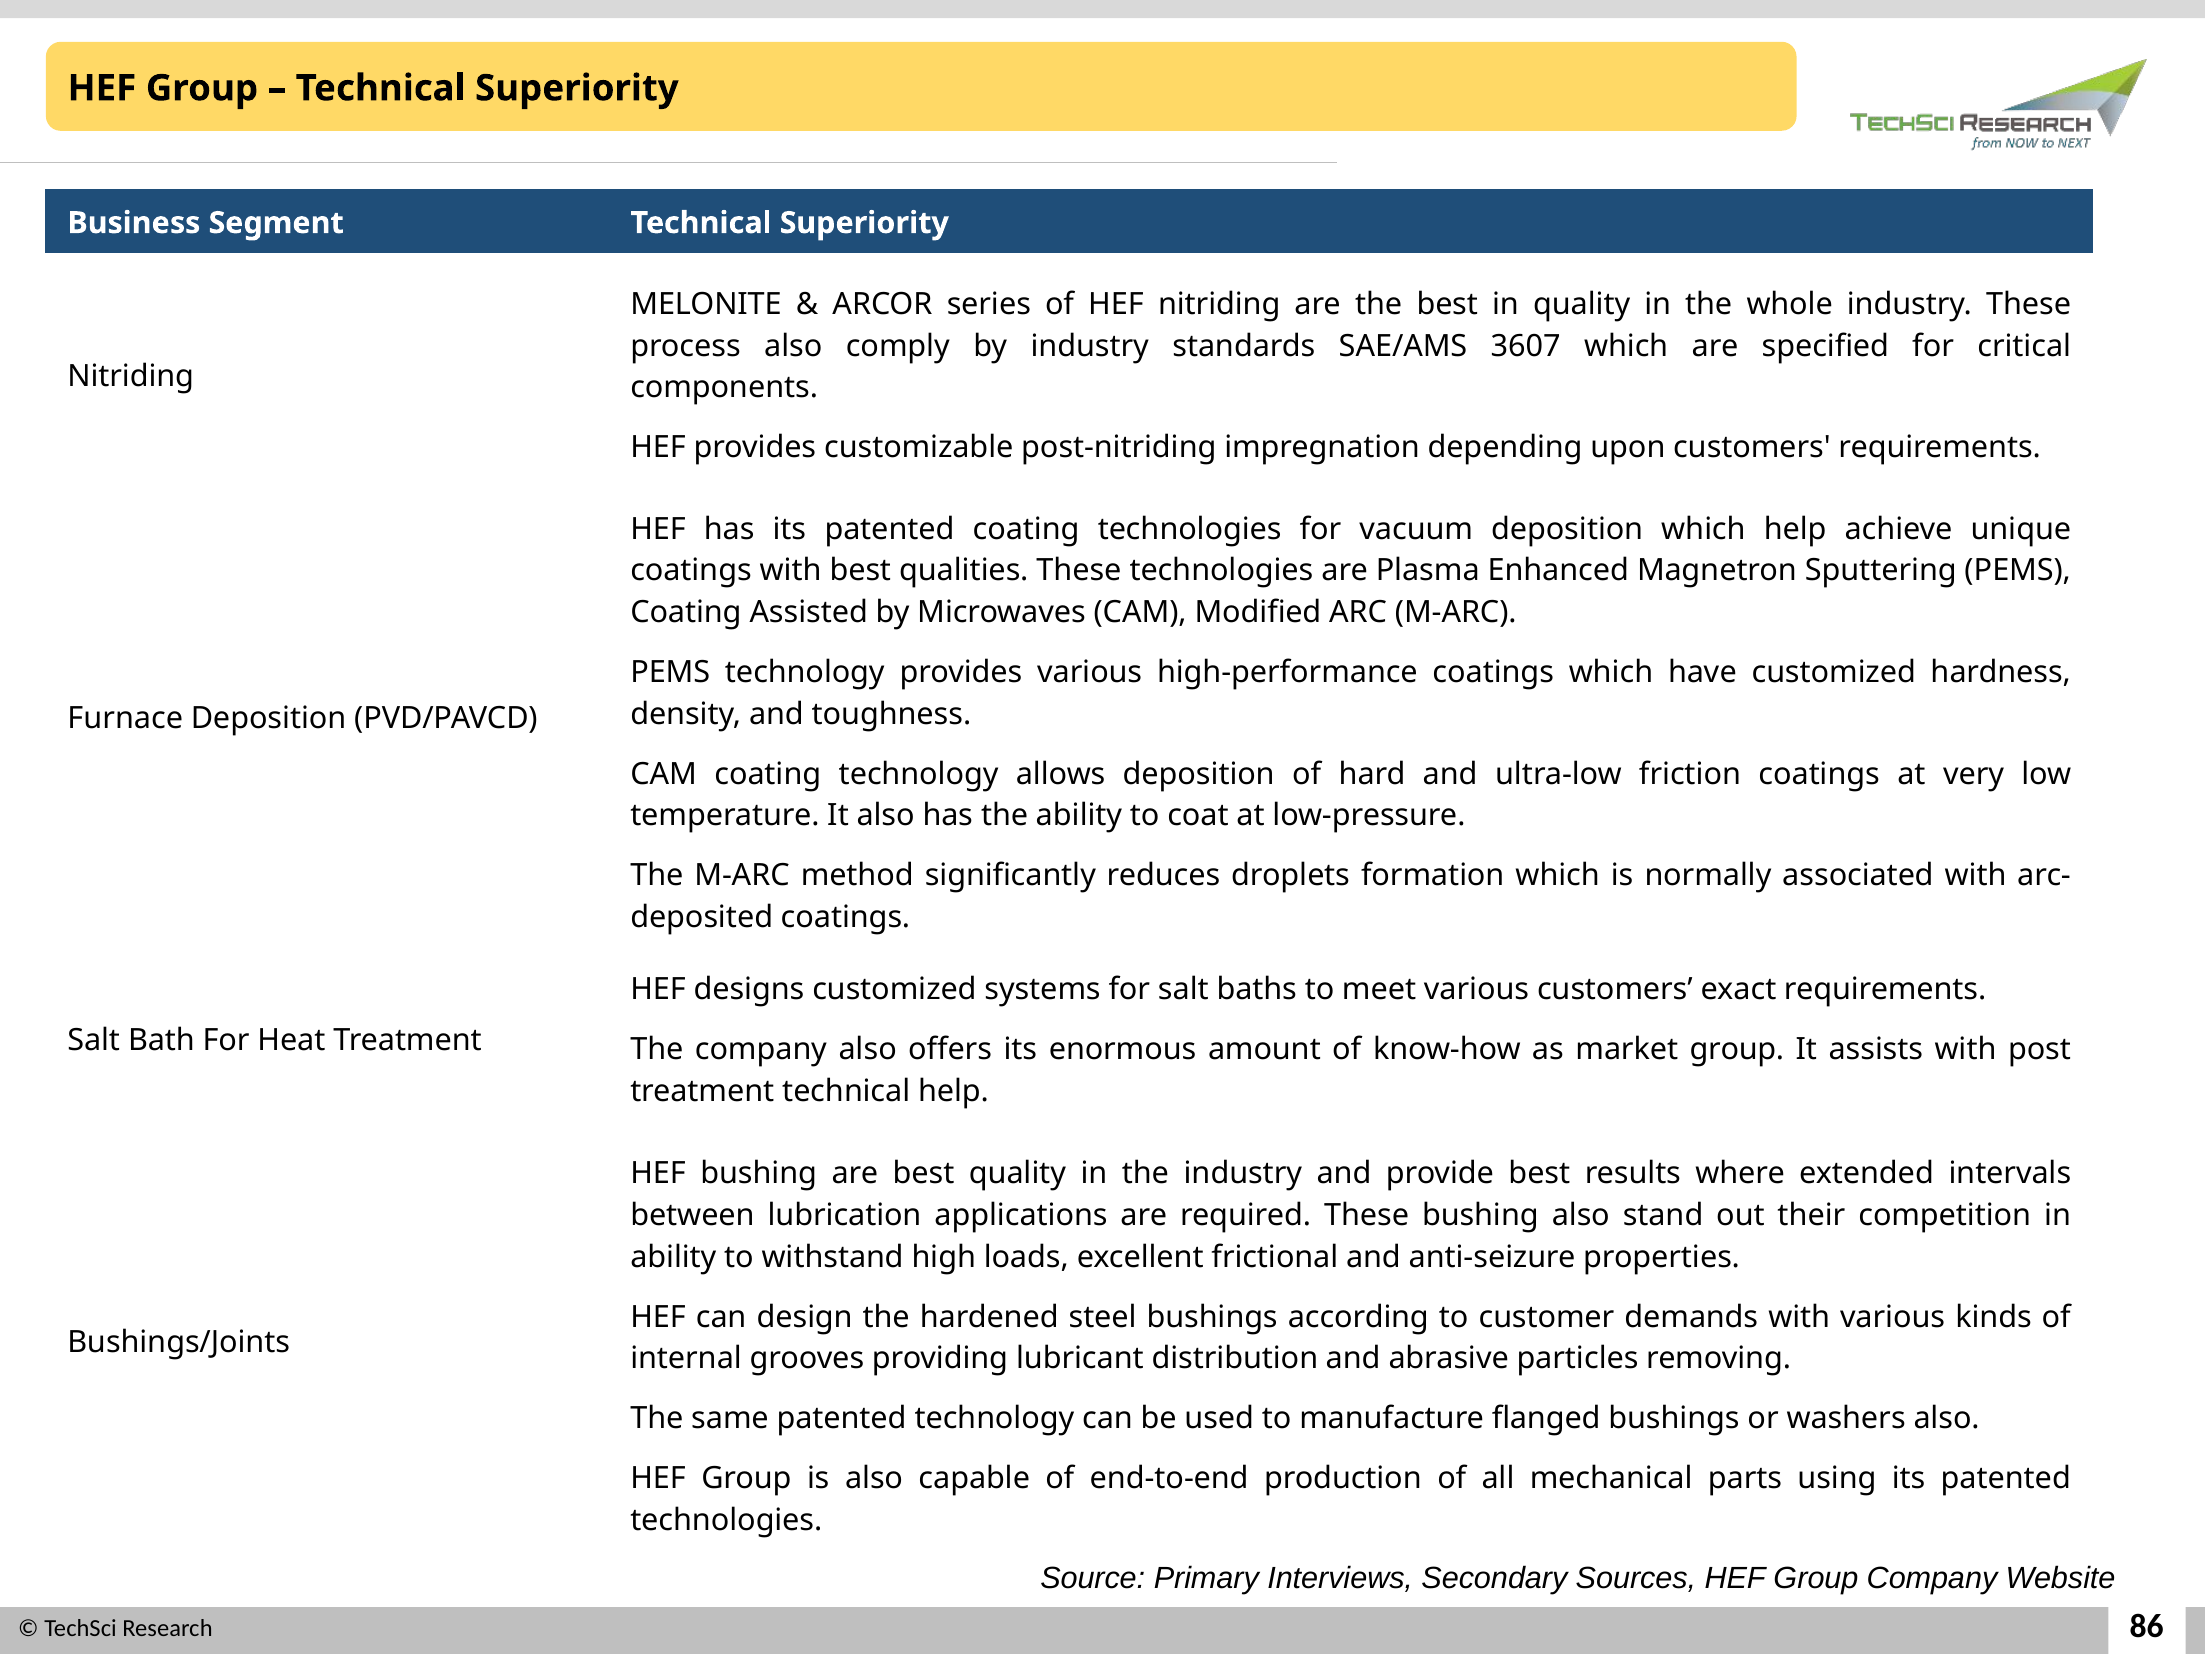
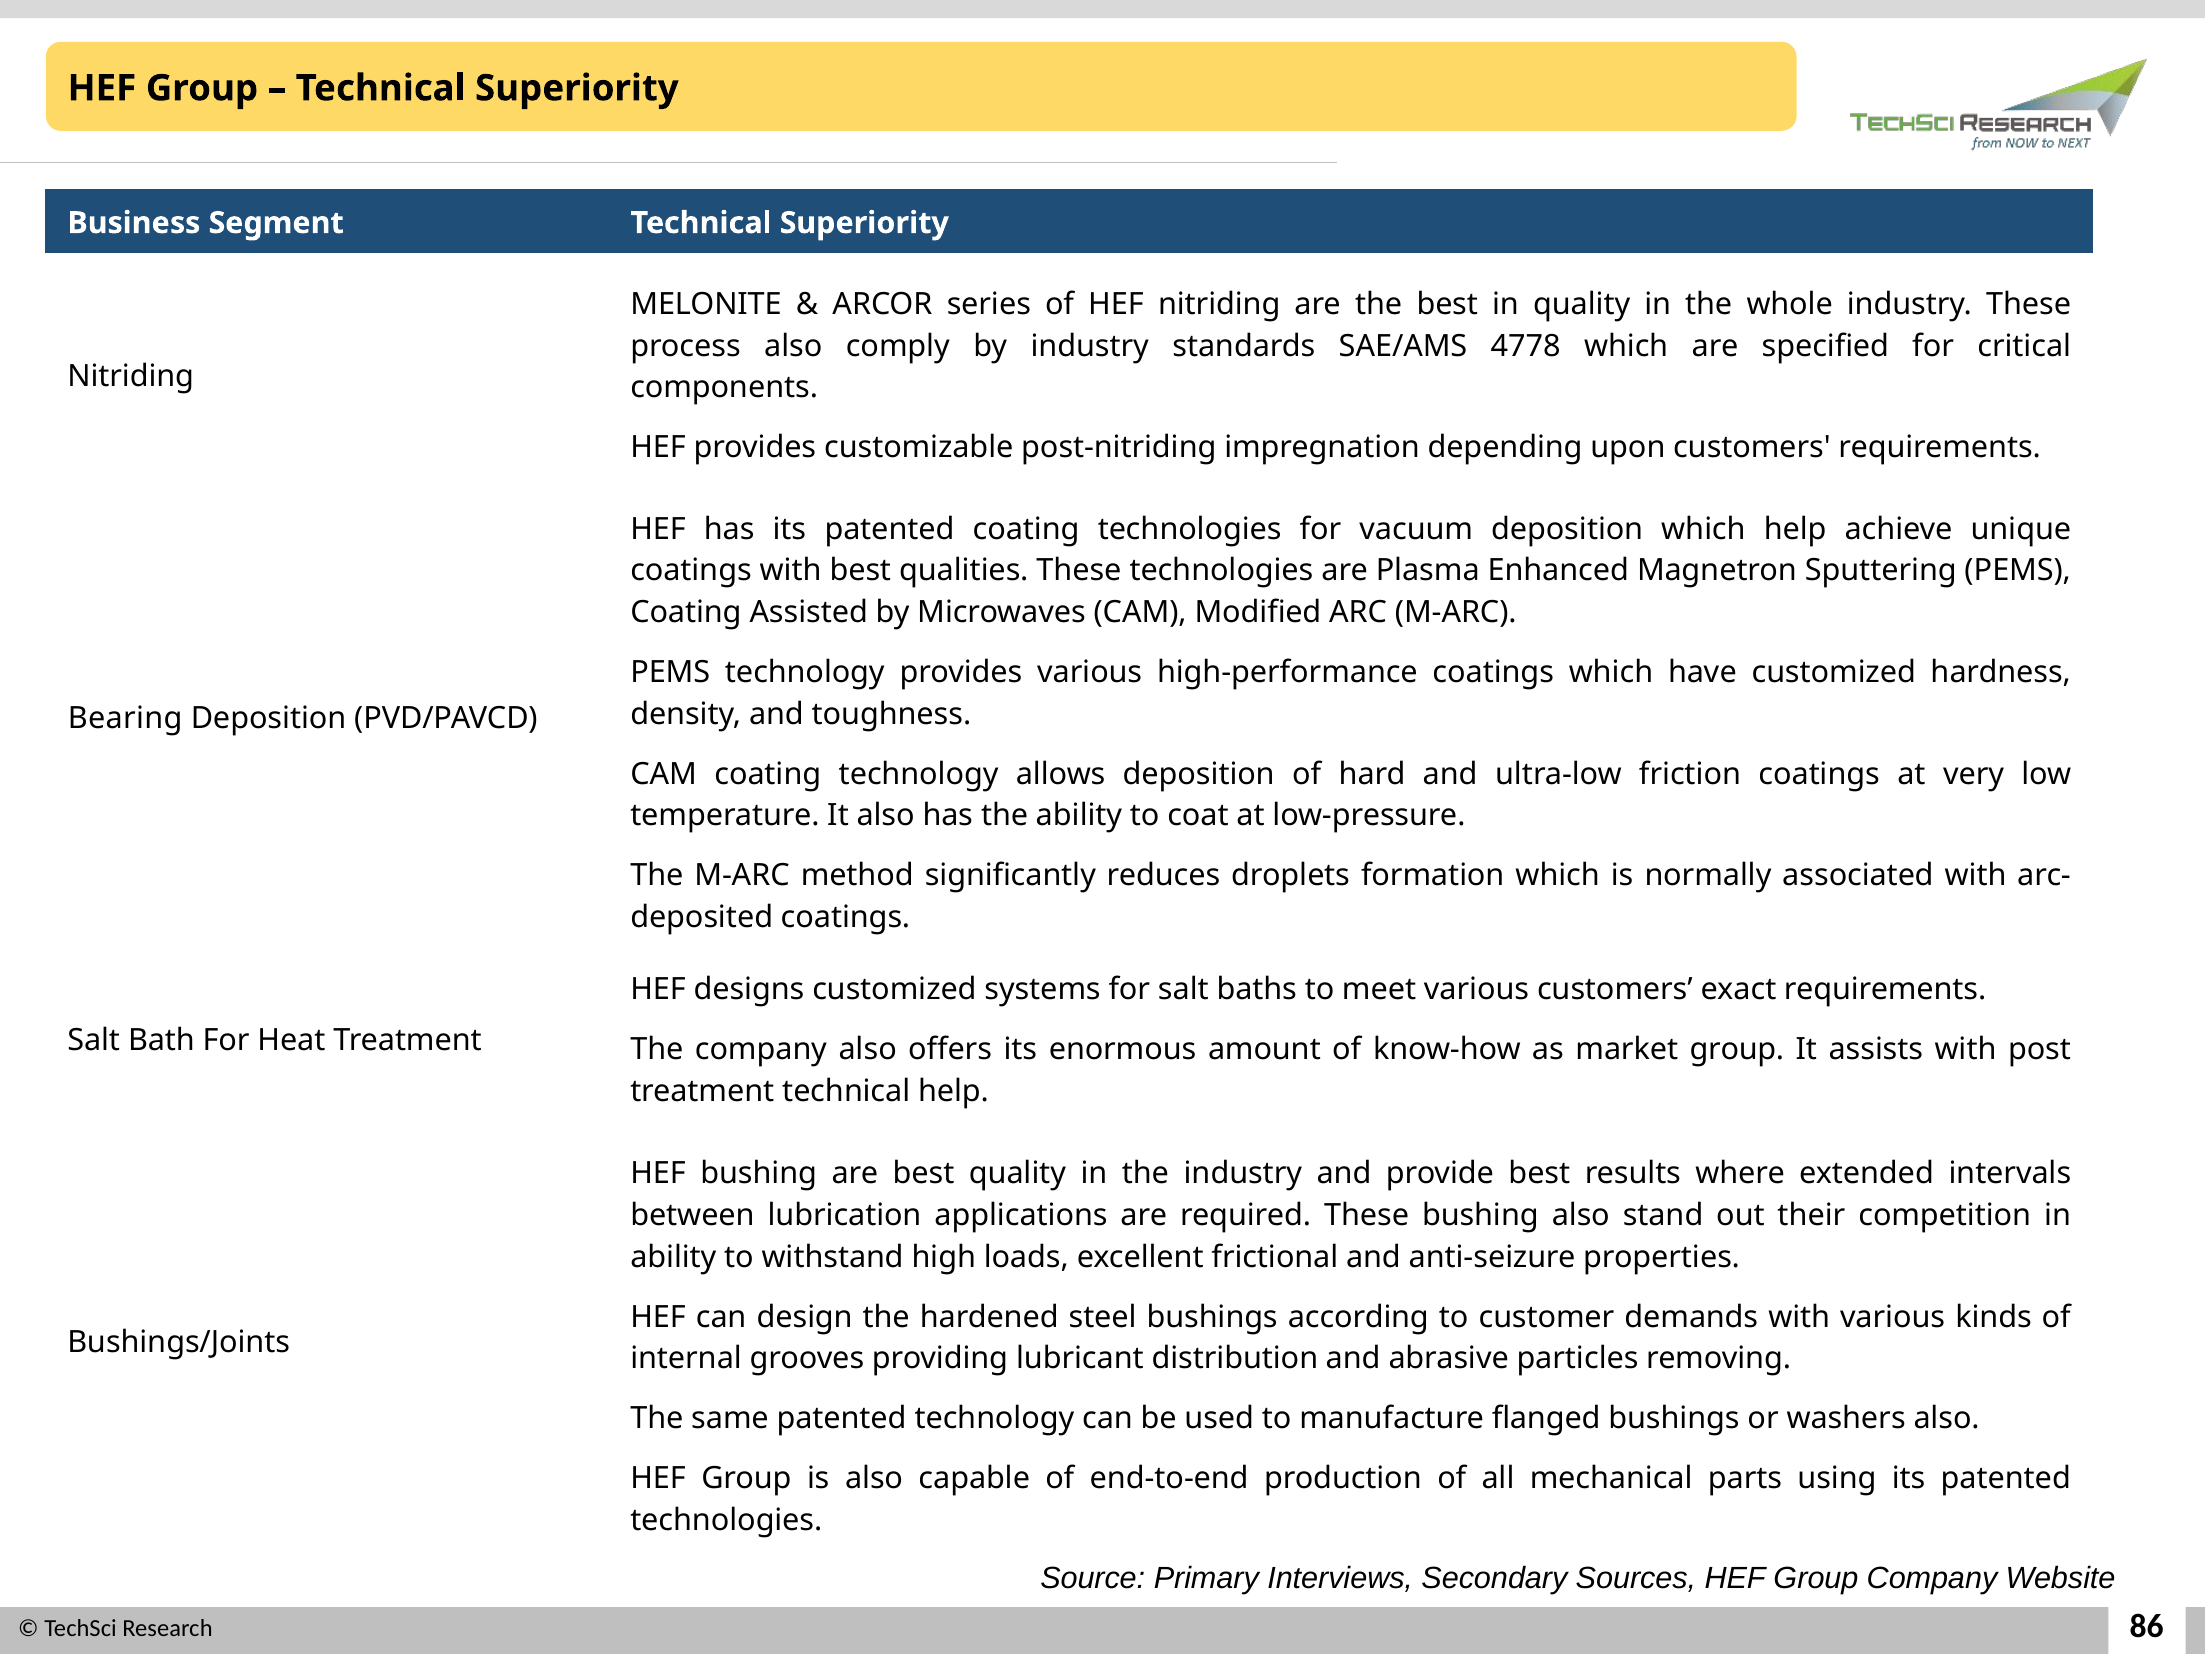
3607: 3607 -> 4778 (1526, 346)
Furnace: Furnace -> Bearing (125, 718)
